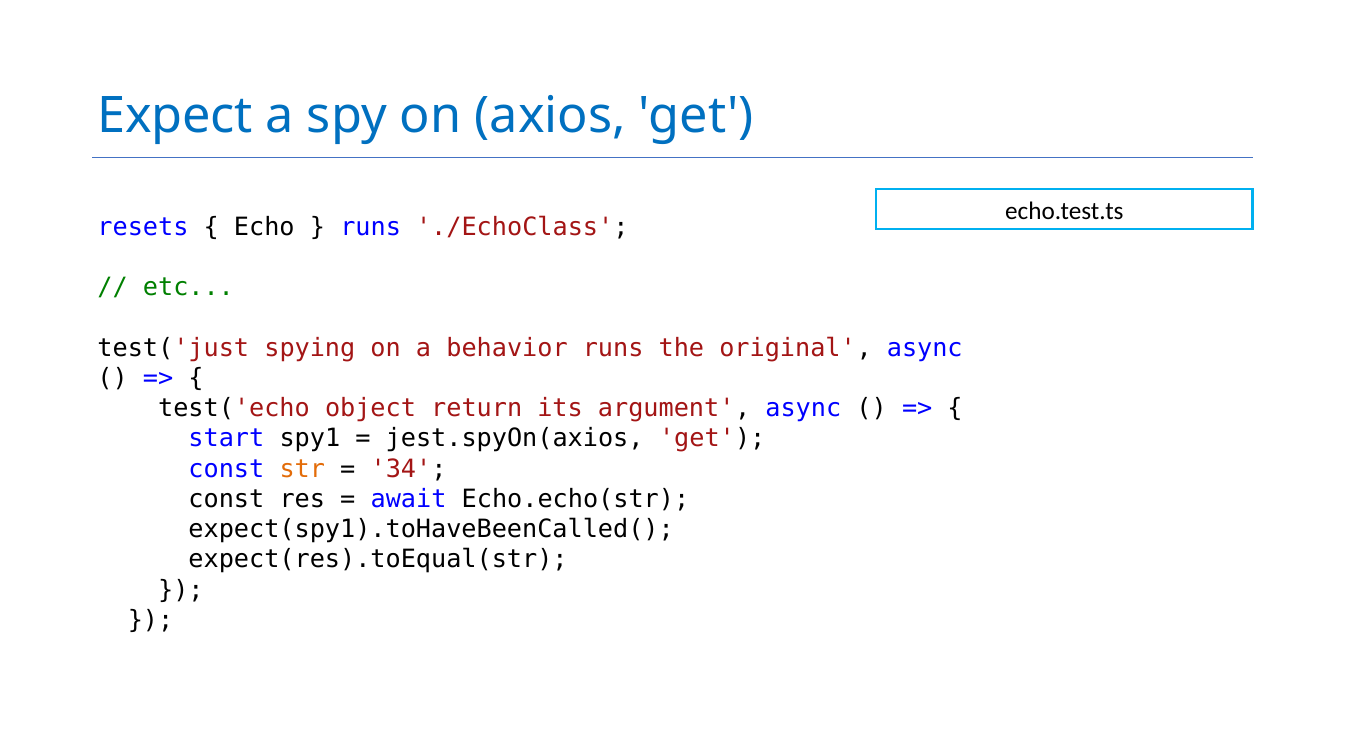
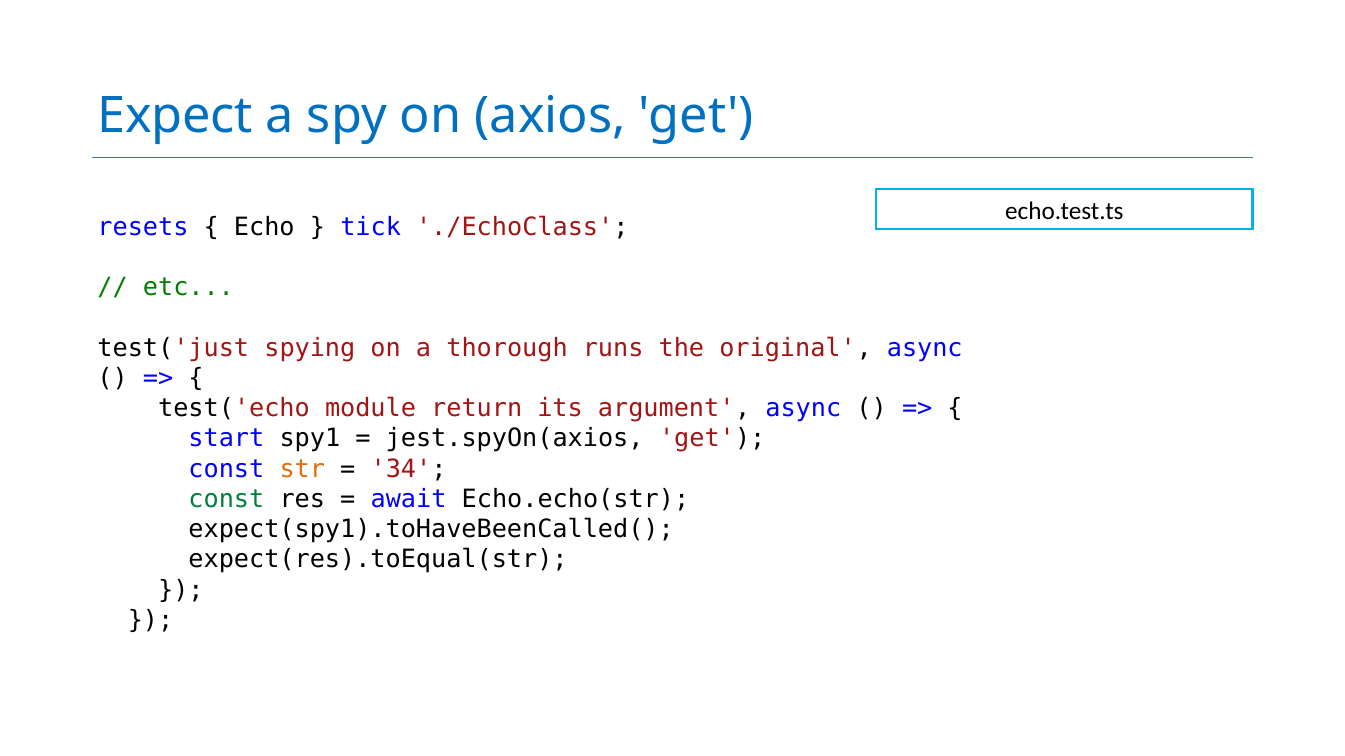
runs: runs -> tick (371, 227)
behavior: behavior -> thorough (507, 348)
object: object -> module (371, 409)
const colour: black -> green (226, 499)
